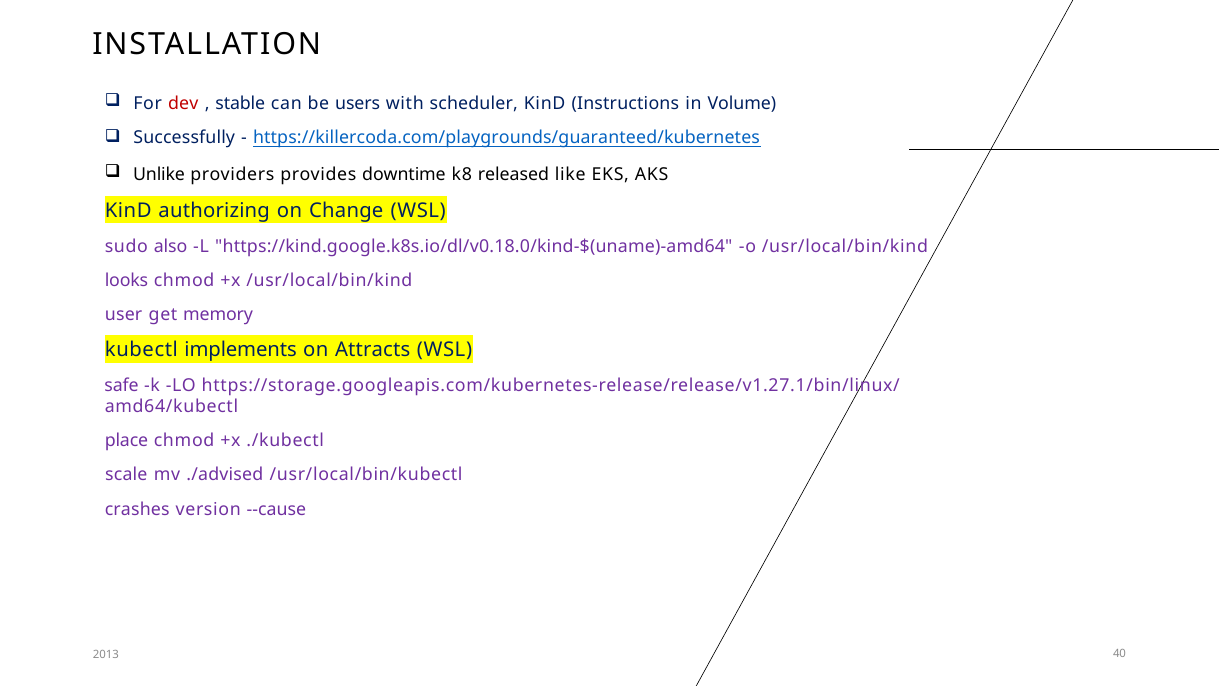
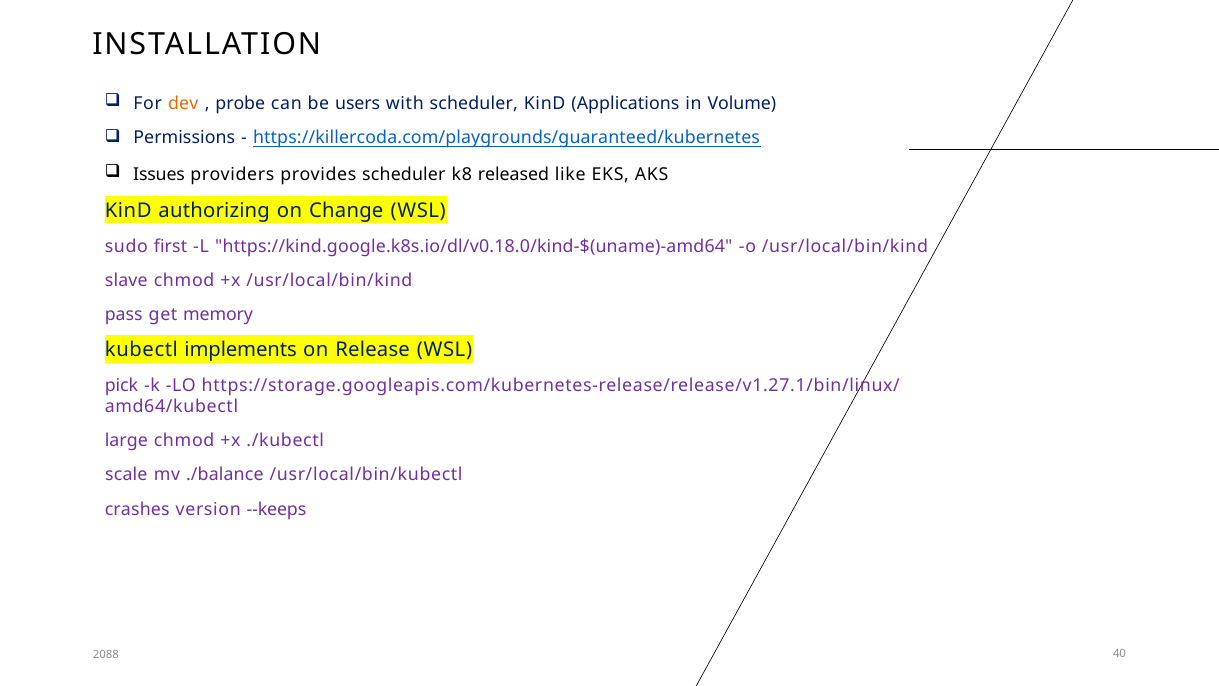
dev colour: red -> orange (183, 104)
stable: stable -> probe (240, 104)
Instructions: Instructions -> Applications (625, 104)
Successfully: Successfully -> Permissions (184, 138)
Unlike: Unlike -> Issues (159, 175)
provides downtime: downtime -> scheduler (404, 175)
also: also -> first (171, 246)
looks: looks -> slave (126, 280)
user: user -> pass (124, 314)
Attracts: Attracts -> Release (373, 350)
safe: safe -> pick (121, 385)
place: place -> large (126, 441)
./advised: ./advised -> ./balance (225, 475)
--cause: --cause -> --keeps (277, 509)
2013: 2013 -> 2088 (106, 655)
